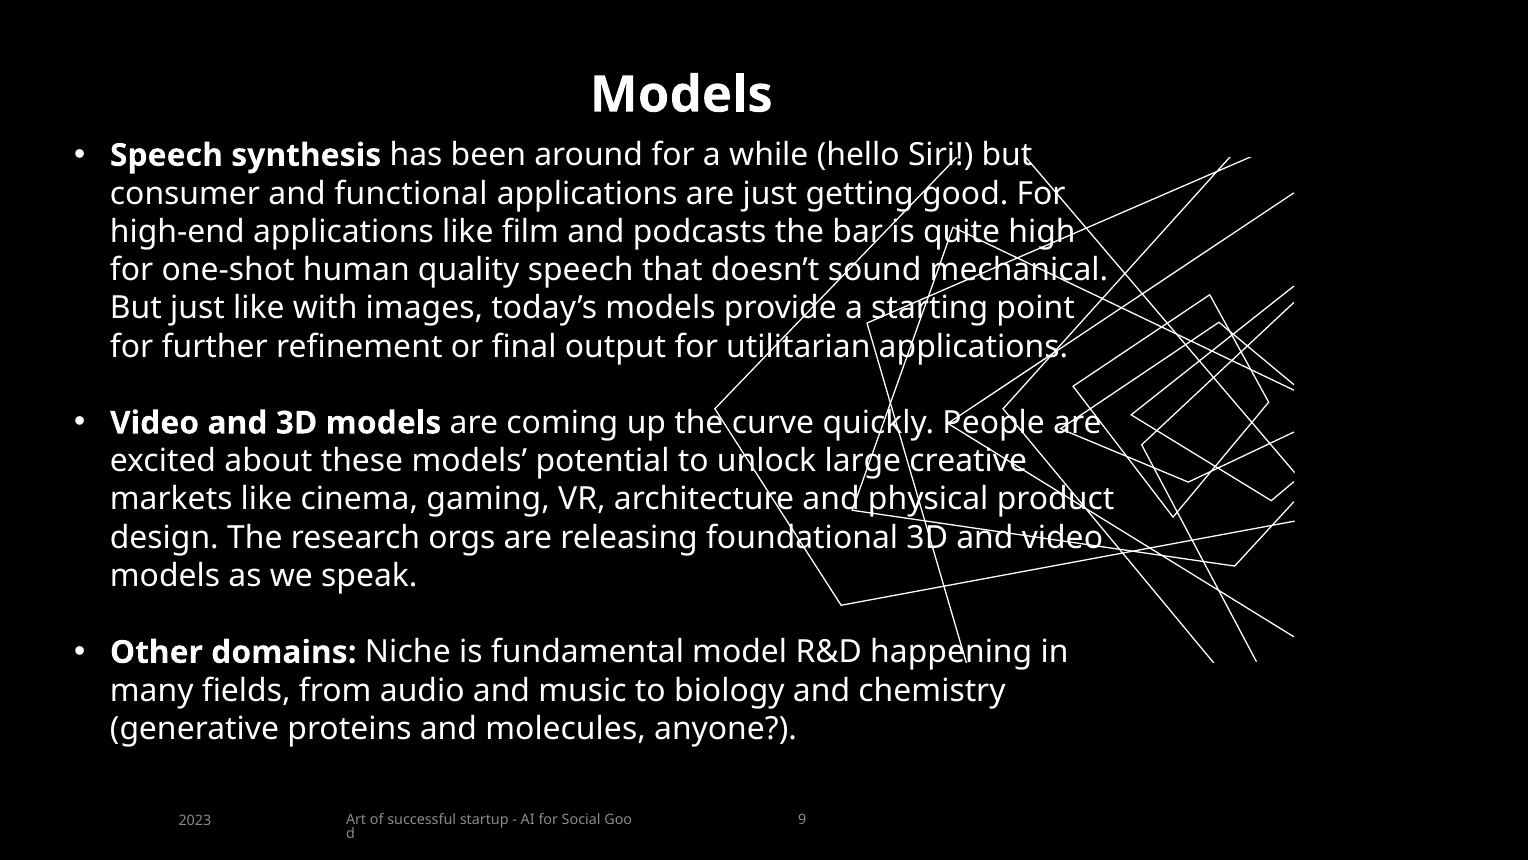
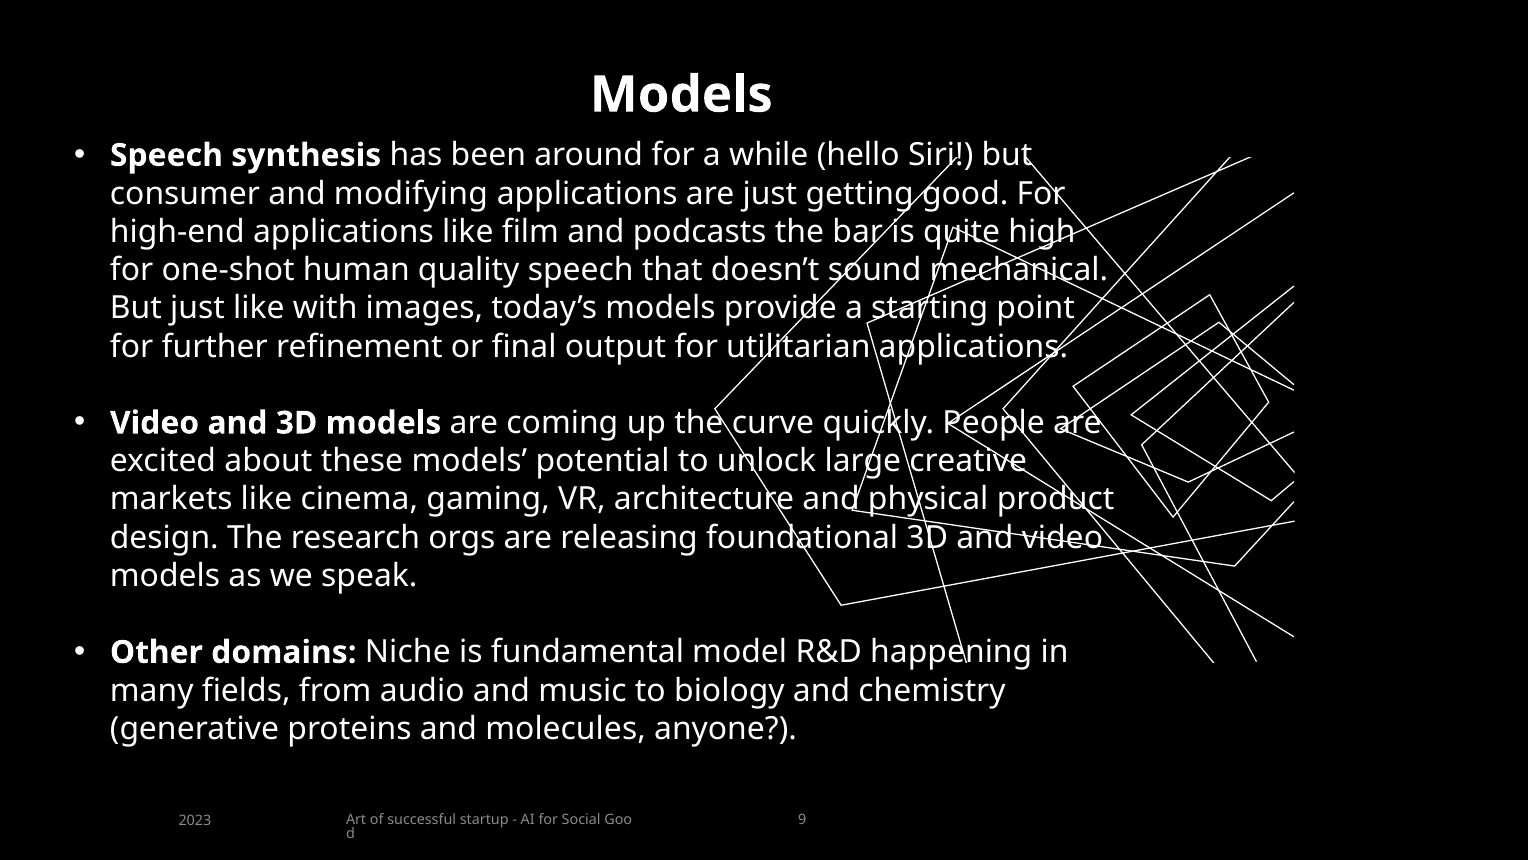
functional: functional -> modifying (411, 193)
